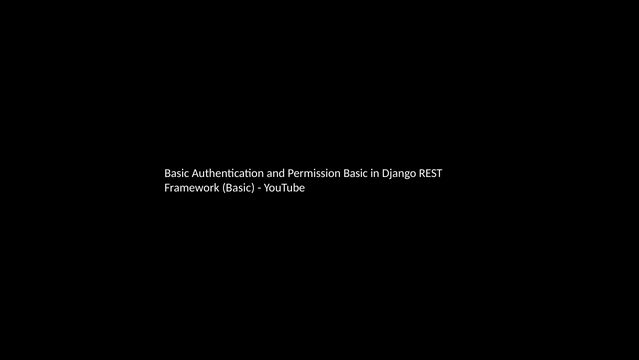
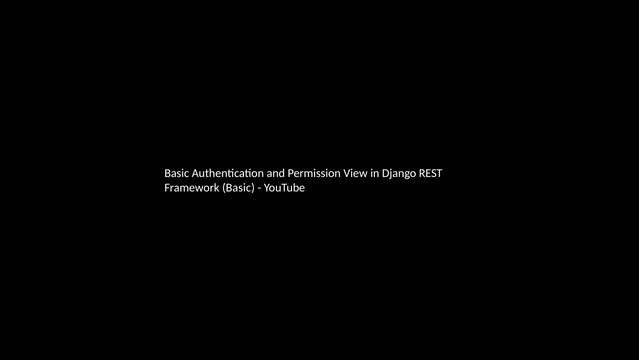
Permission Basic: Basic -> View (356, 173)
